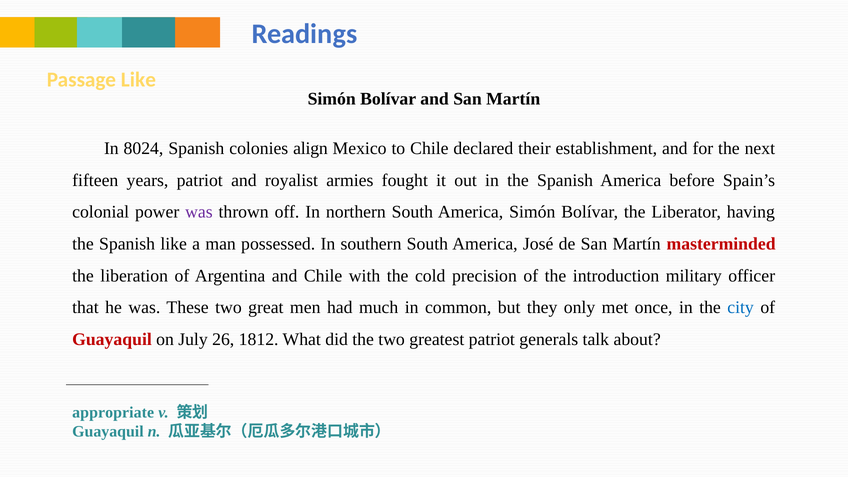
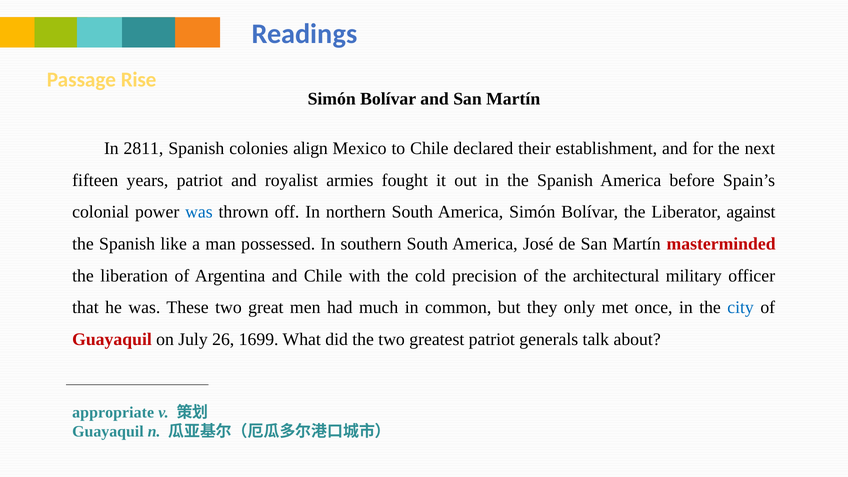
Passage Like: Like -> Rise (139, 80)
8024: 8024 -> 2811 (143, 149)
was colour: purple -> blue (199, 212)
having: having -> against (751, 212)
introduction: introduction -> architectural (616, 276)
1812: 1812 -> 1699 (259, 339)
